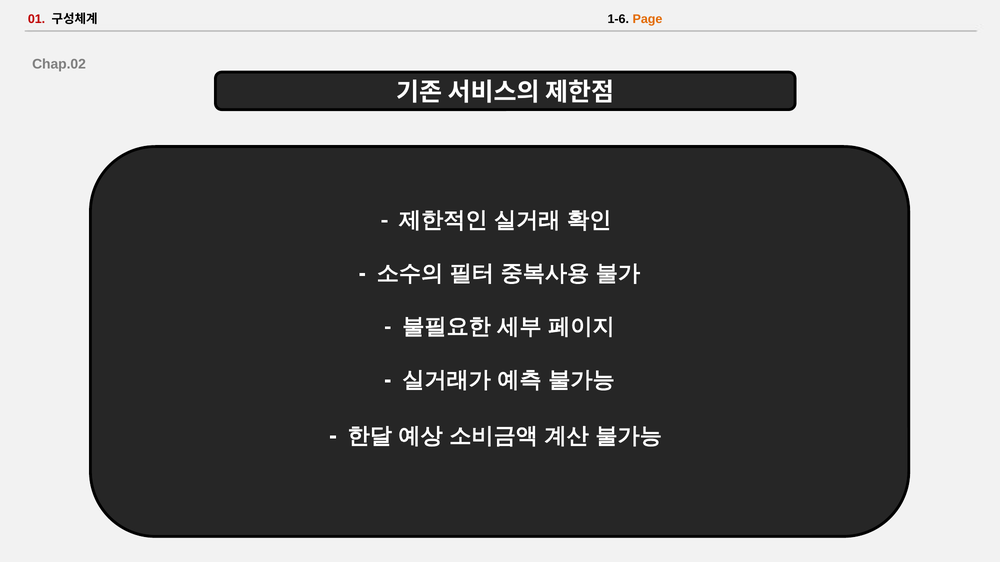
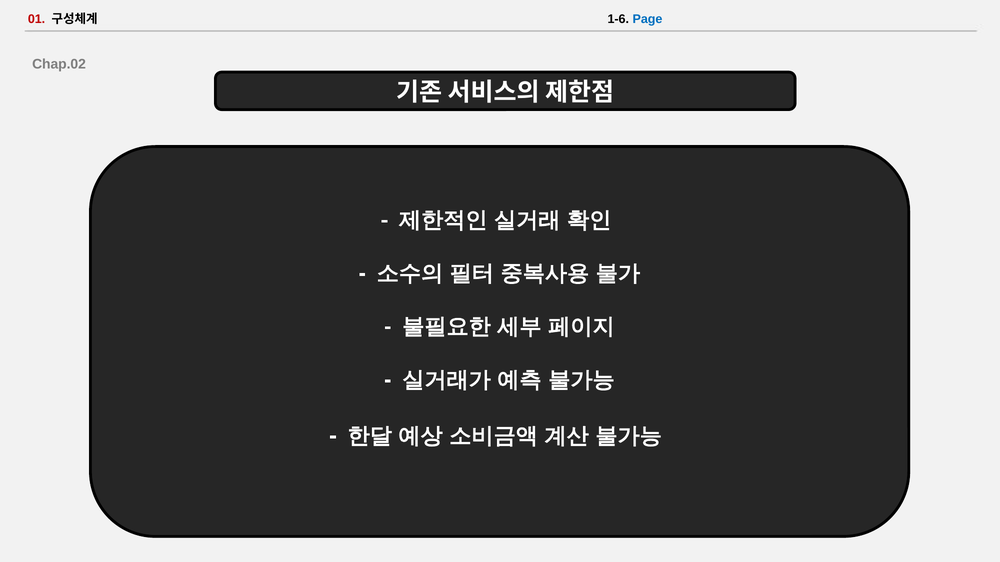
Page colour: orange -> blue (647, 19)
